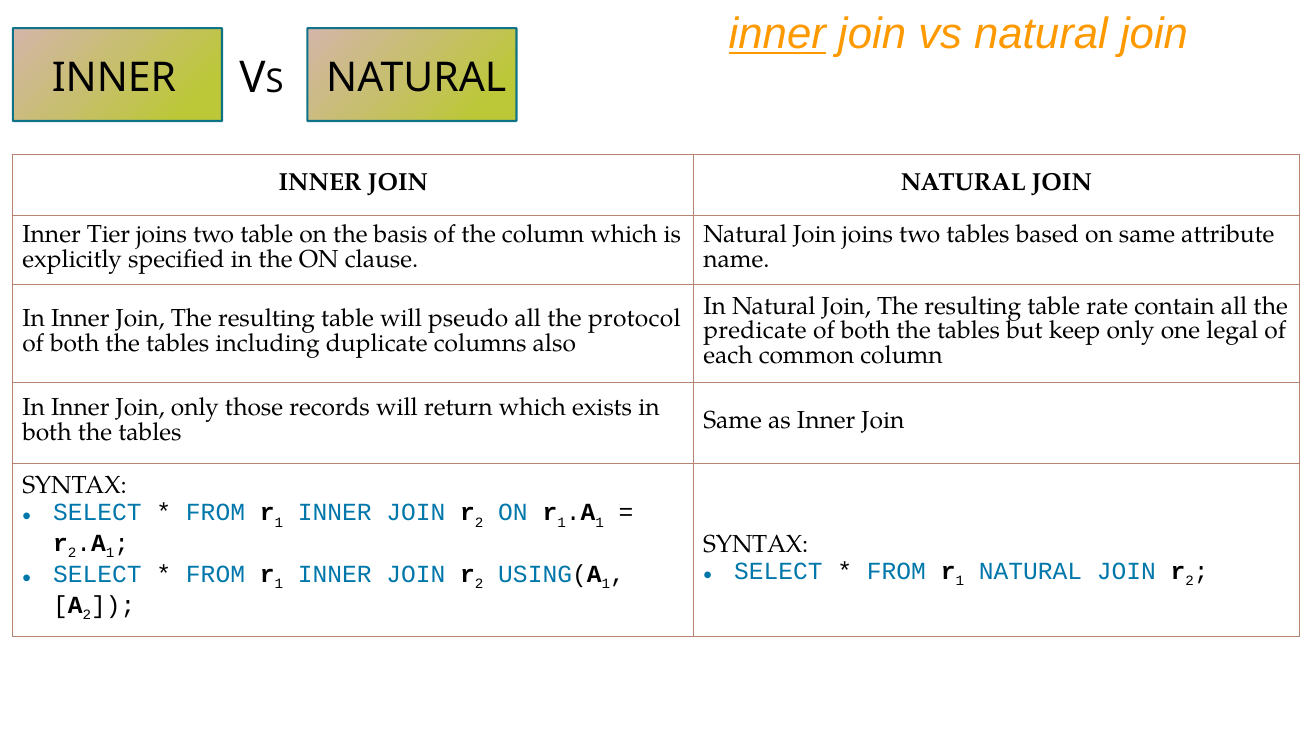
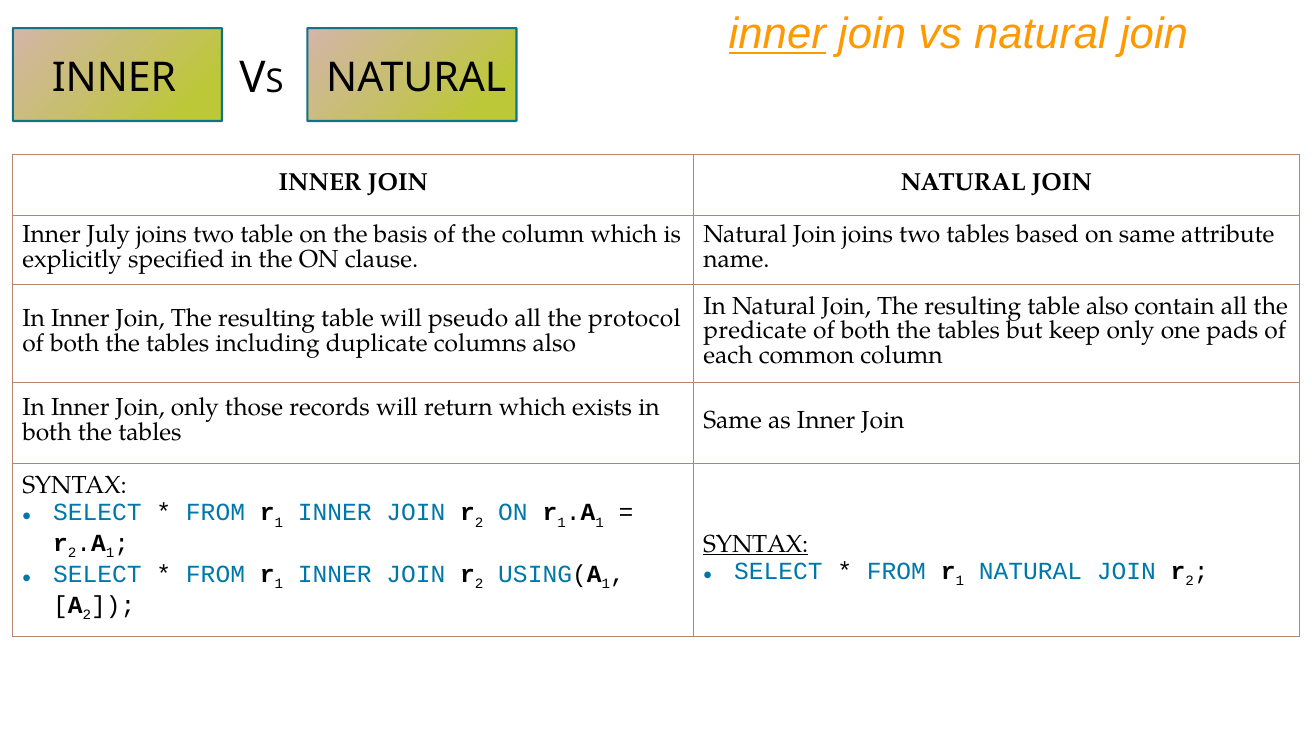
Tier: Tier -> July (108, 235)
table rate: rate -> also (1107, 306)
legal: legal -> pads (1232, 331)
SYNTAX underline: none -> present (756, 544)
